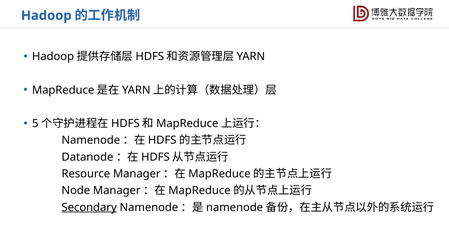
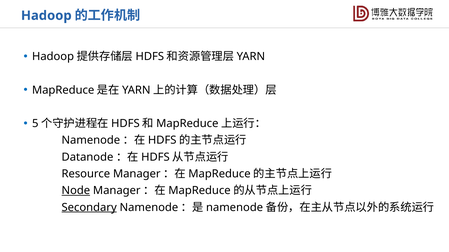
Node underline: none -> present (76, 191)
